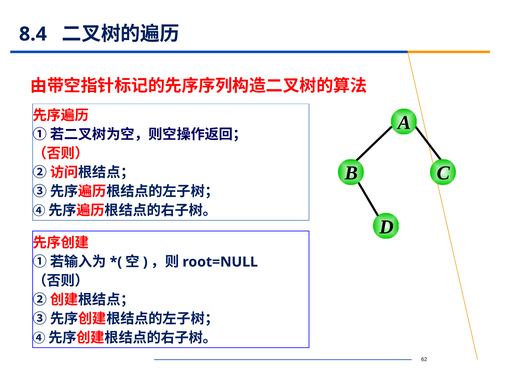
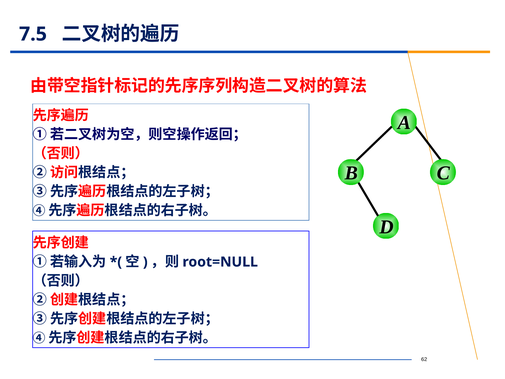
8.4: 8.4 -> 7.5 (33, 34)
